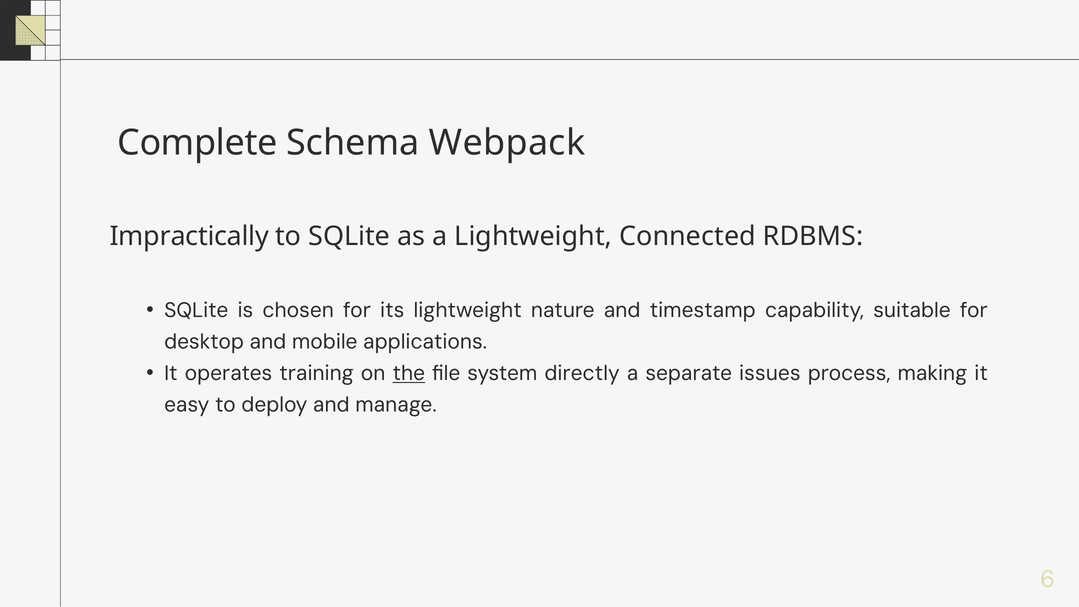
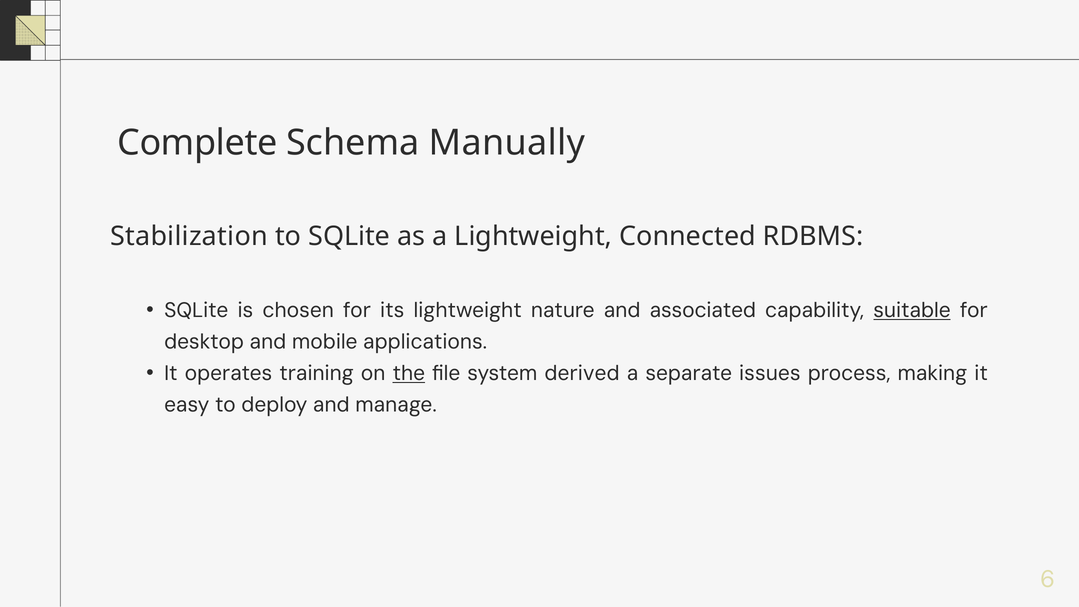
Webpack: Webpack -> Manually (507, 143)
Impractically: Impractically -> Stabilization (189, 236)
timestamp: timestamp -> associated (703, 311)
suitable underline: none -> present (912, 311)
directly: directly -> derived (582, 373)
